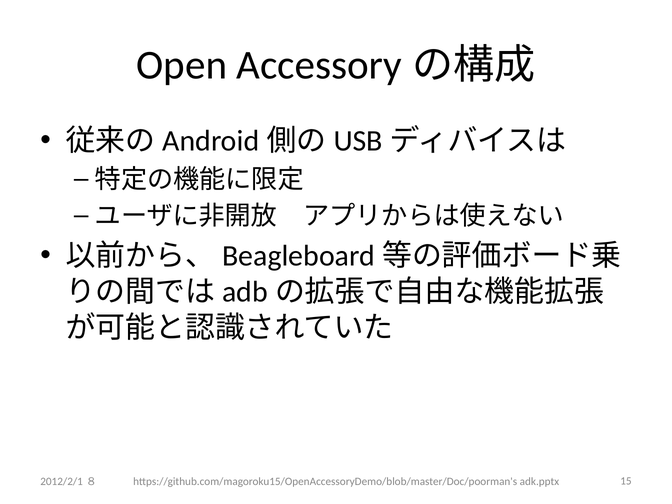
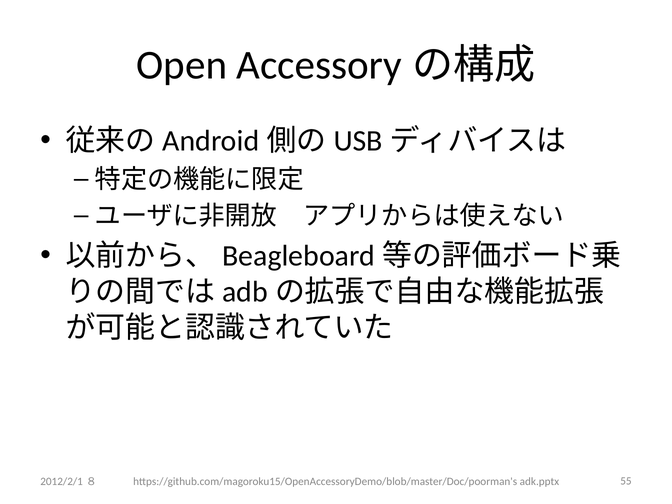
15: 15 -> 55 (626, 481)
